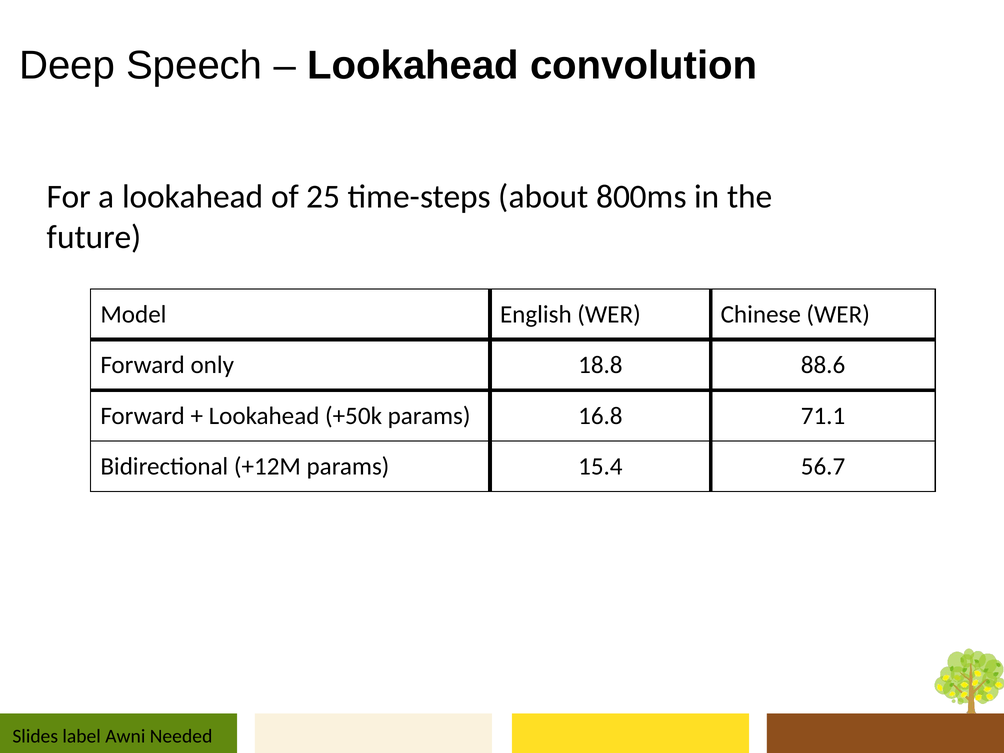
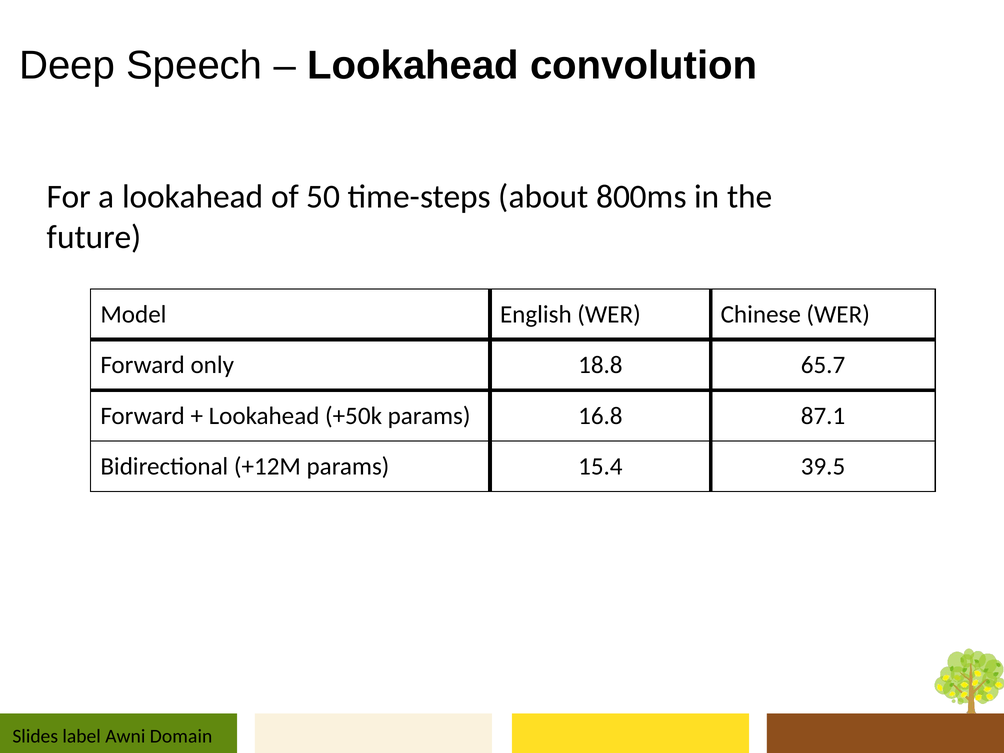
25: 25 -> 50 (323, 197)
88.6: 88.6 -> 65.7 (823, 365)
71.1: 71.1 -> 87.1 (823, 416)
56.7: 56.7 -> 39.5 (823, 467)
Needed: Needed -> Domain (181, 736)
